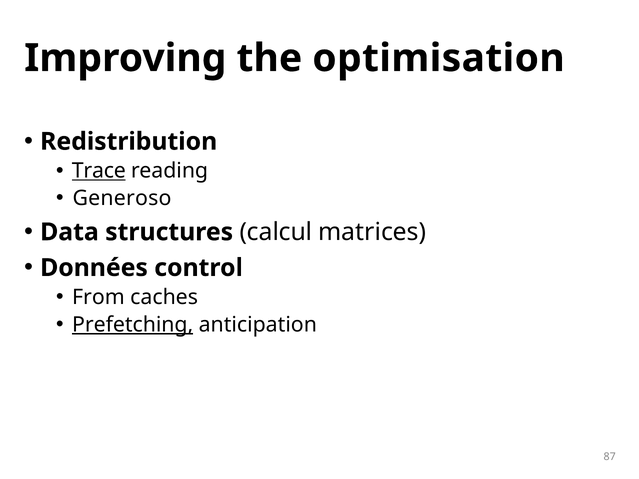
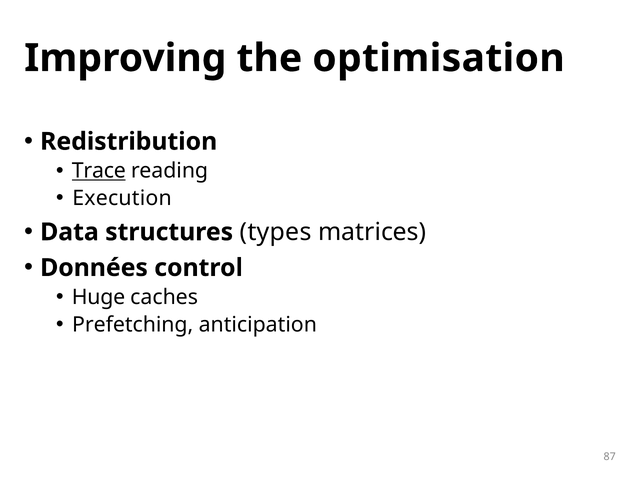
Generoso: Generoso -> Execution (122, 198)
calcul: calcul -> types (276, 232)
From: From -> Huge (98, 297)
Prefetching underline: present -> none (133, 325)
